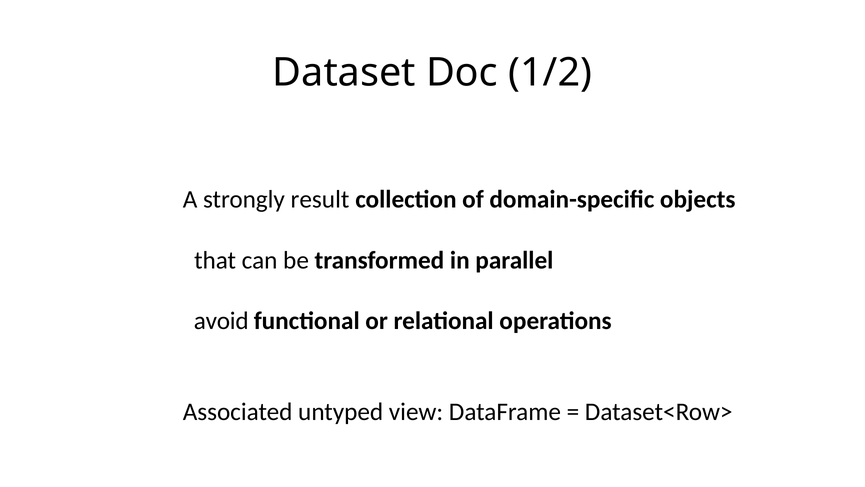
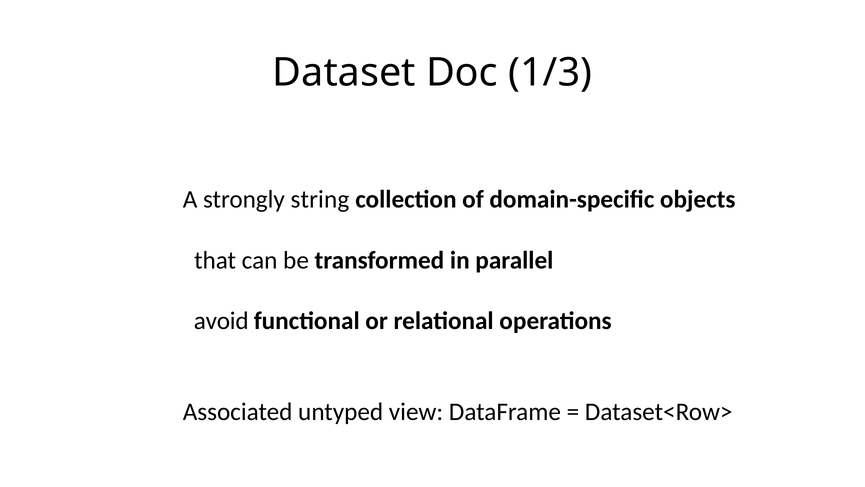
1/2: 1/2 -> 1/3 (550, 73)
result: result -> string (320, 199)
